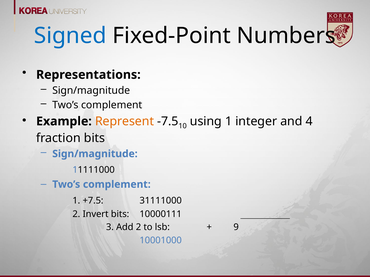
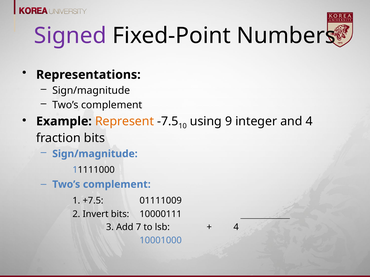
Signed colour: blue -> purple (70, 36)
using 1: 1 -> 9 (229, 122)
31111000: 31111000 -> 01111009 (161, 201)
Add 2: 2 -> 7 (138, 228)
9: 9 -> 4 (236, 228)
